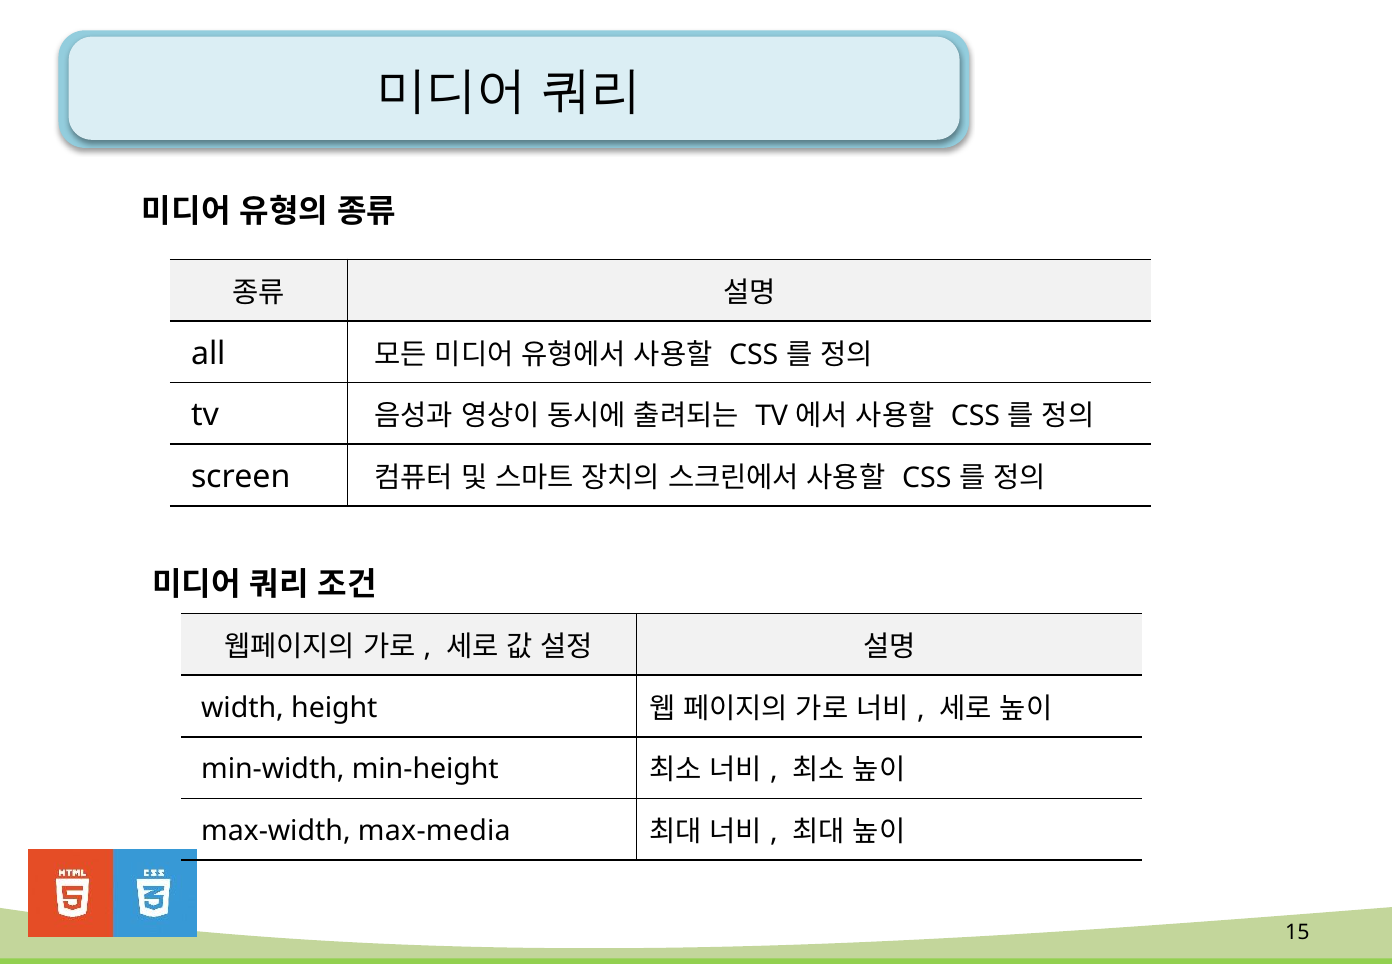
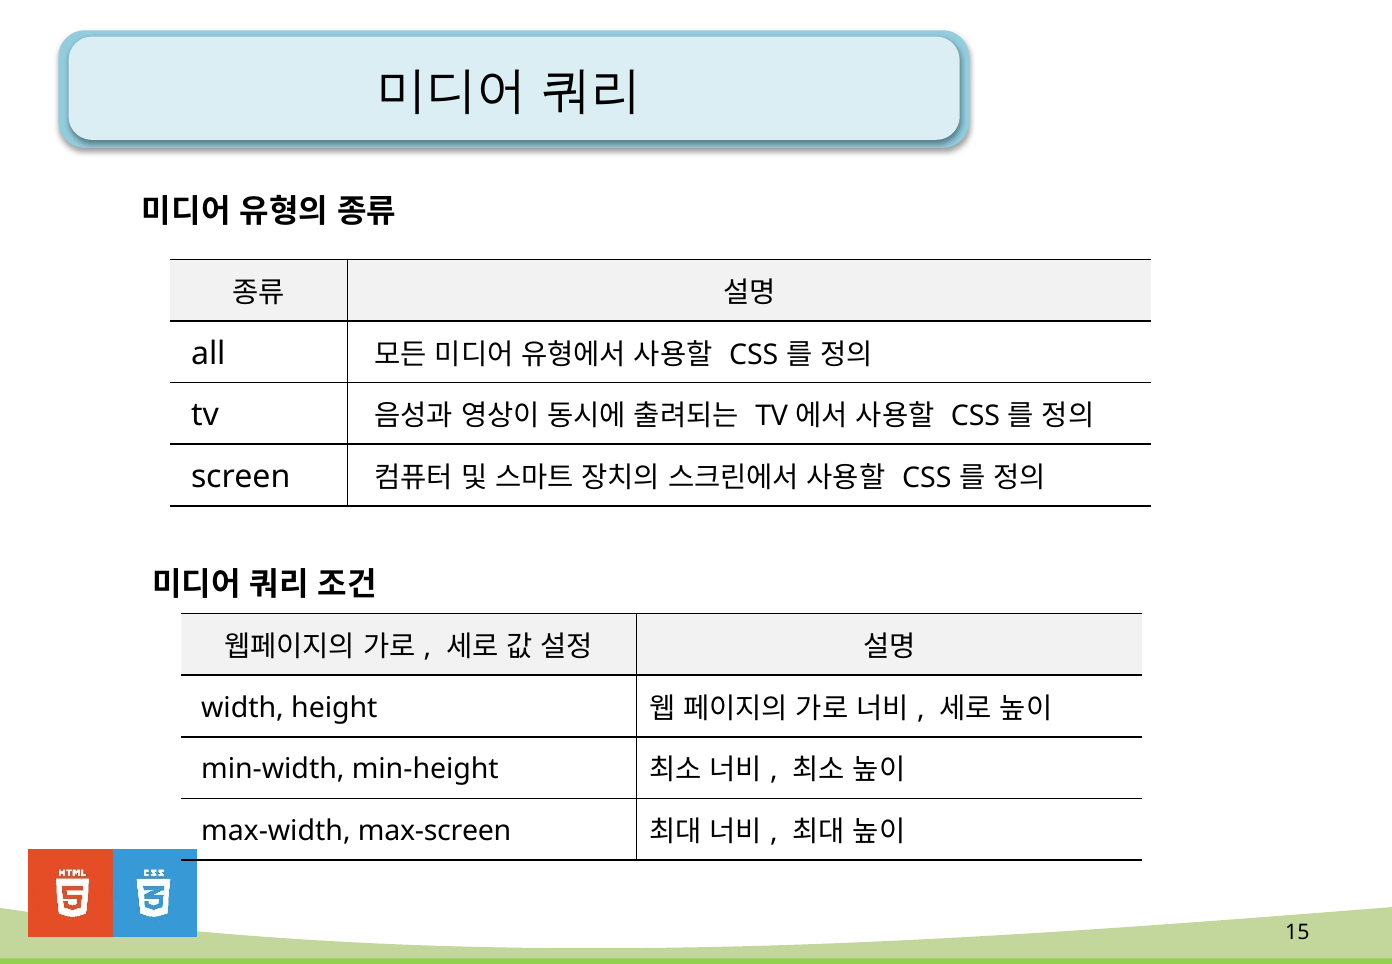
max-media: max-media -> max-screen (435, 831)
